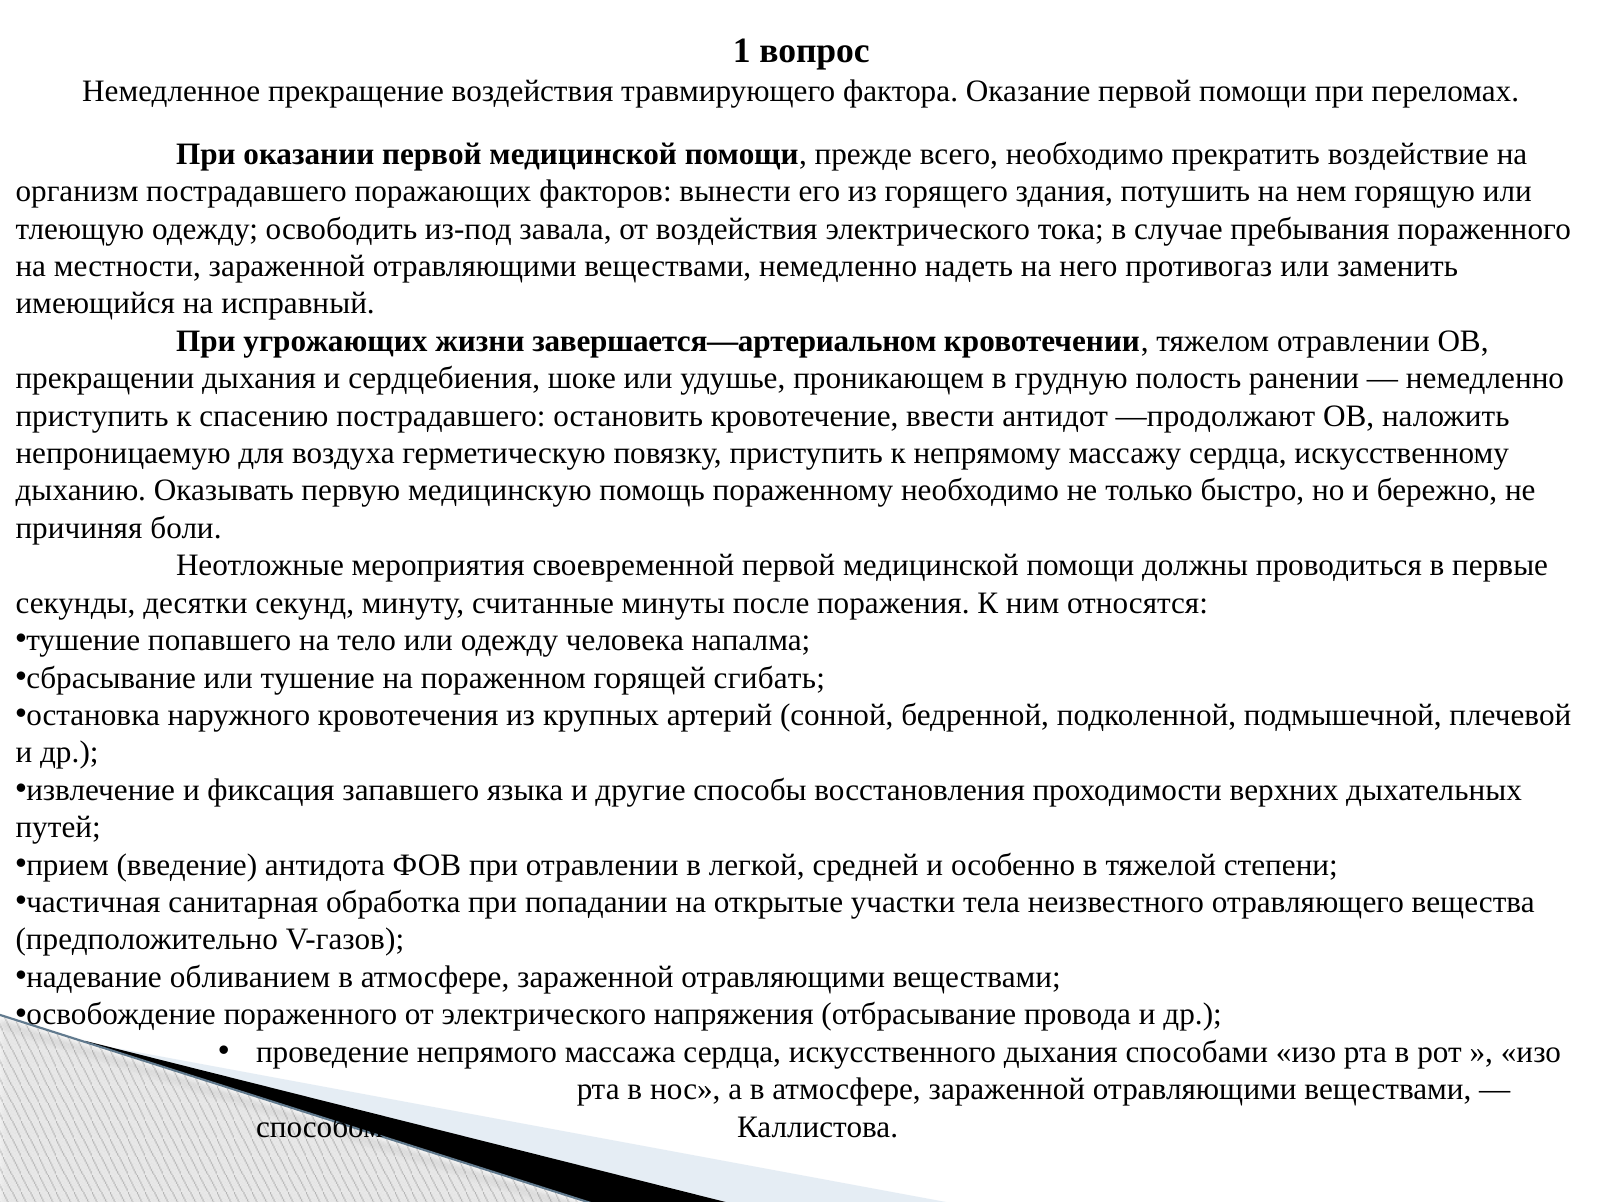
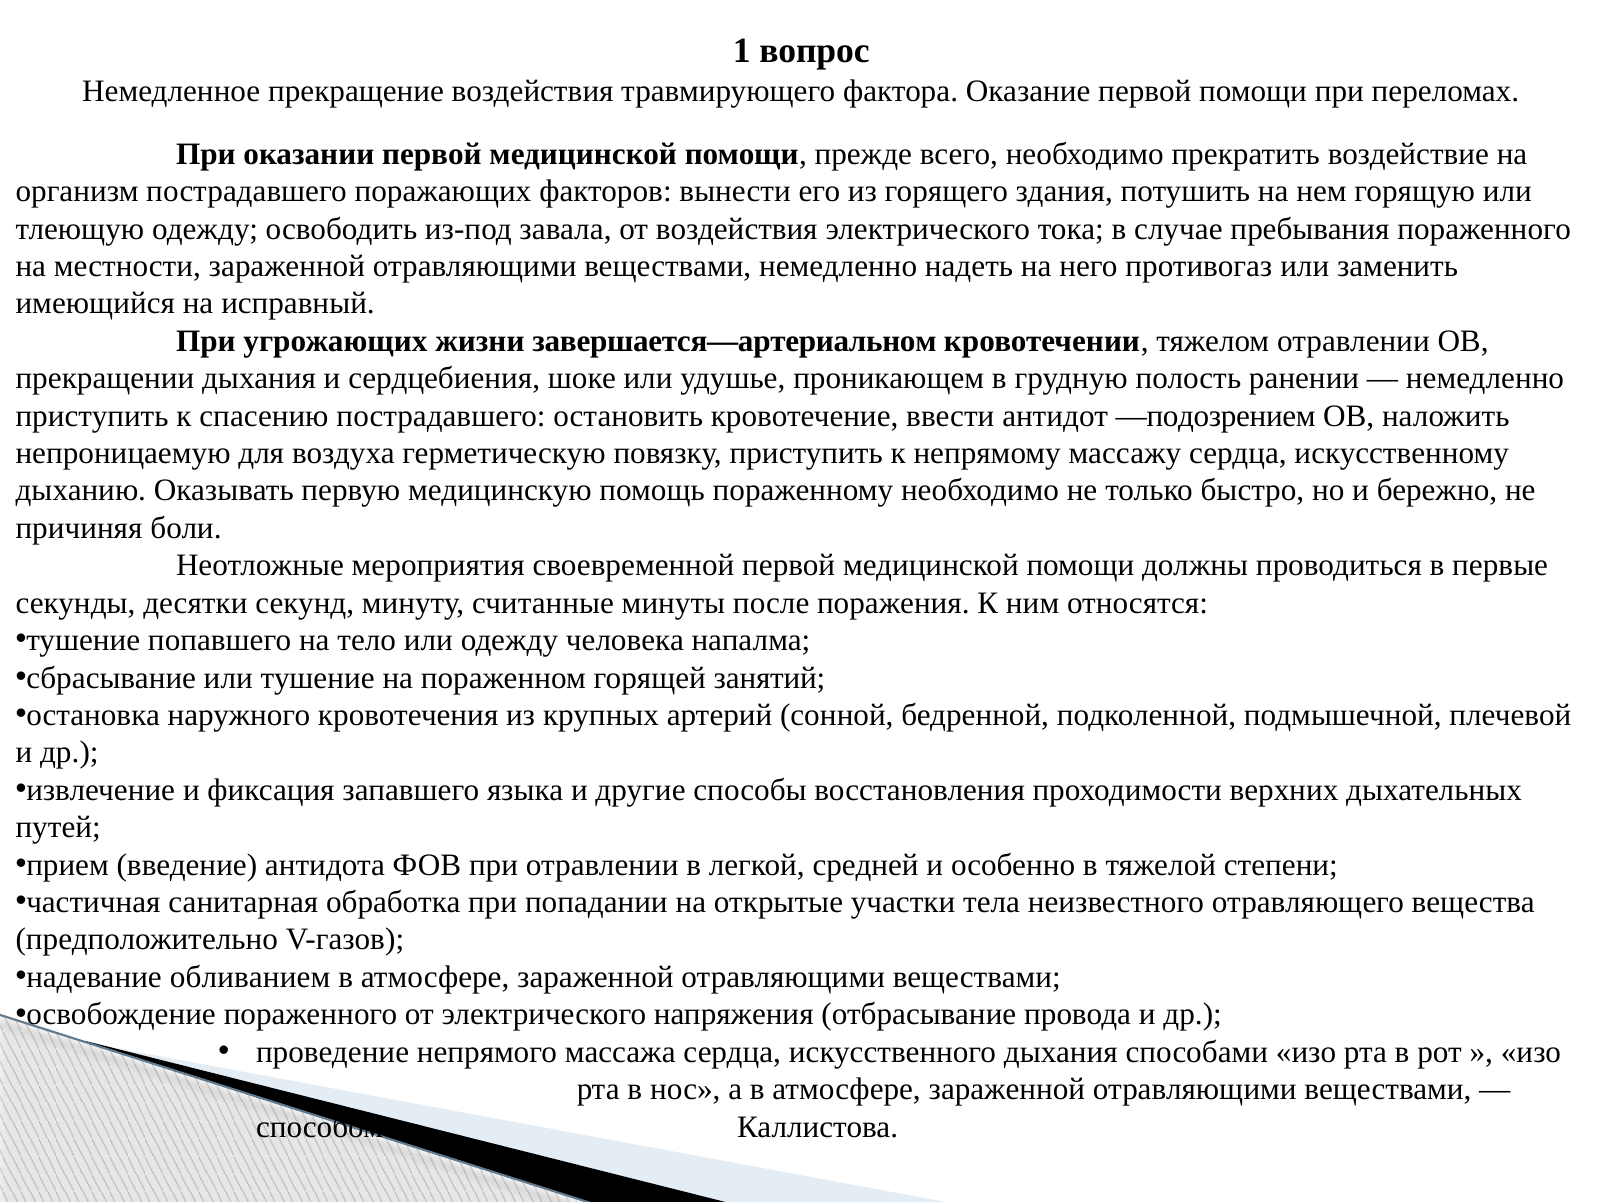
—продолжают: —продолжают -> —подозрением (1216, 416)
сгибать: сгибать -> занятий (770, 678)
